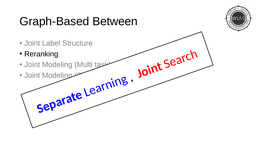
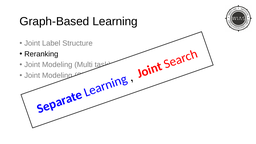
Between: Between -> Learning (115, 22)
